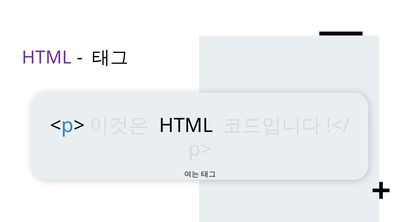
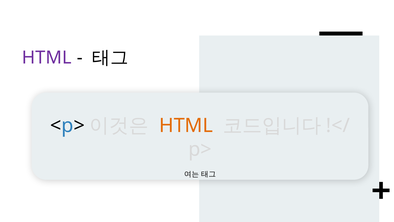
HTML colour: black -> orange (186, 125)
